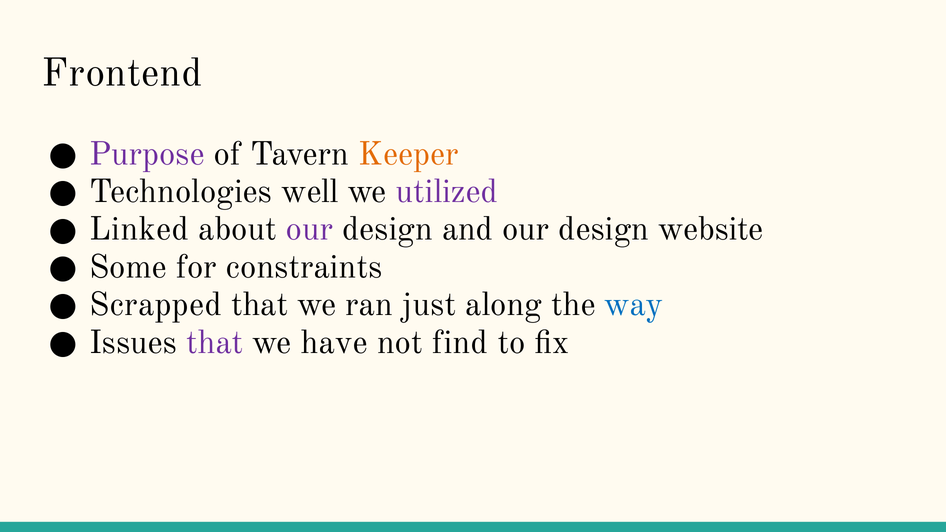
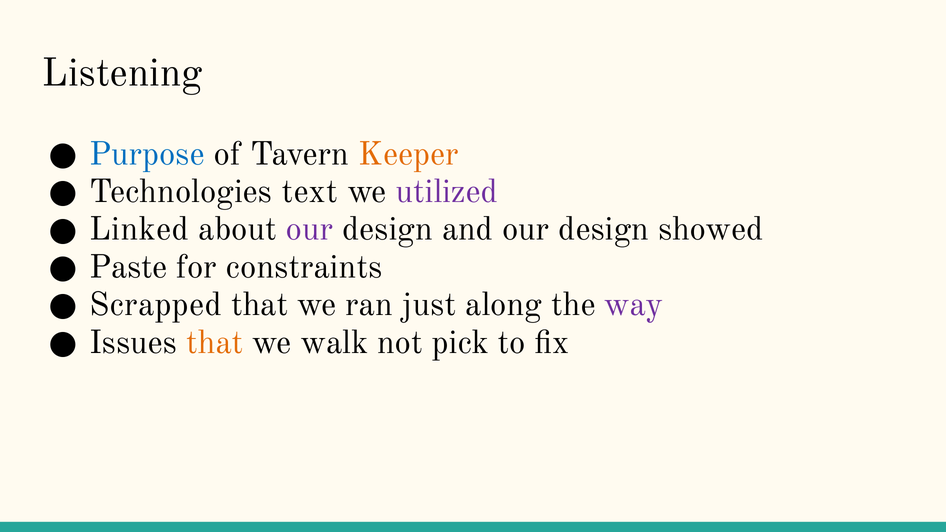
Frontend: Frontend -> Listening (122, 73)
Purpose colour: purple -> blue (147, 154)
well: well -> text (310, 191)
website: website -> showed (711, 229)
Some: Some -> Paste (128, 267)
way colour: blue -> purple (634, 305)
that colour: purple -> orange (215, 342)
have: have -> walk (334, 342)
find: find -> pick (460, 342)
